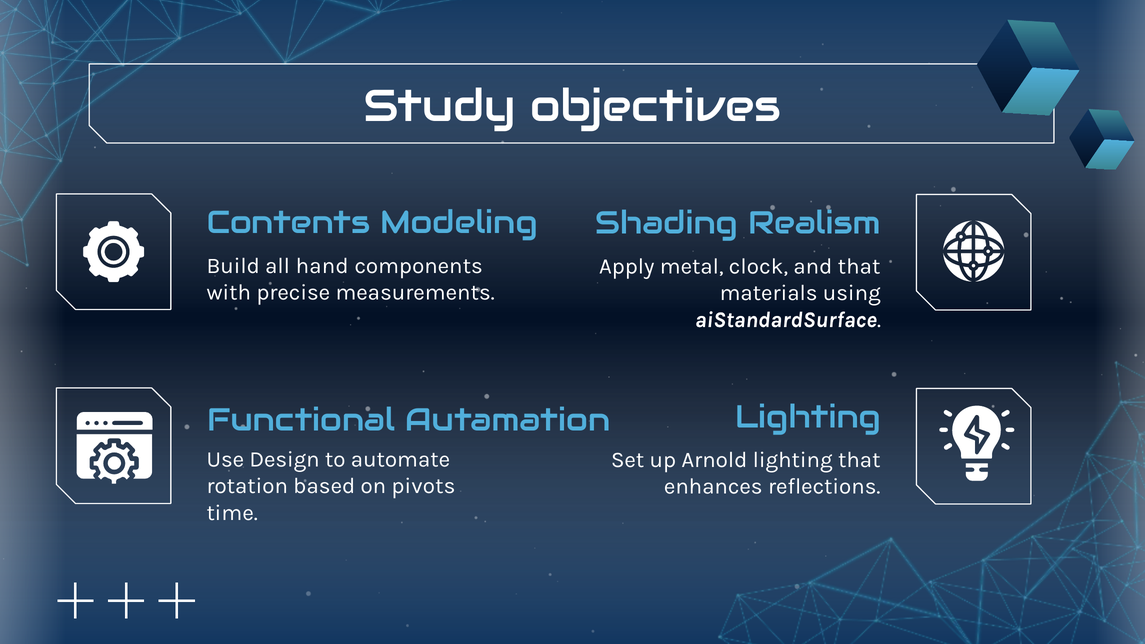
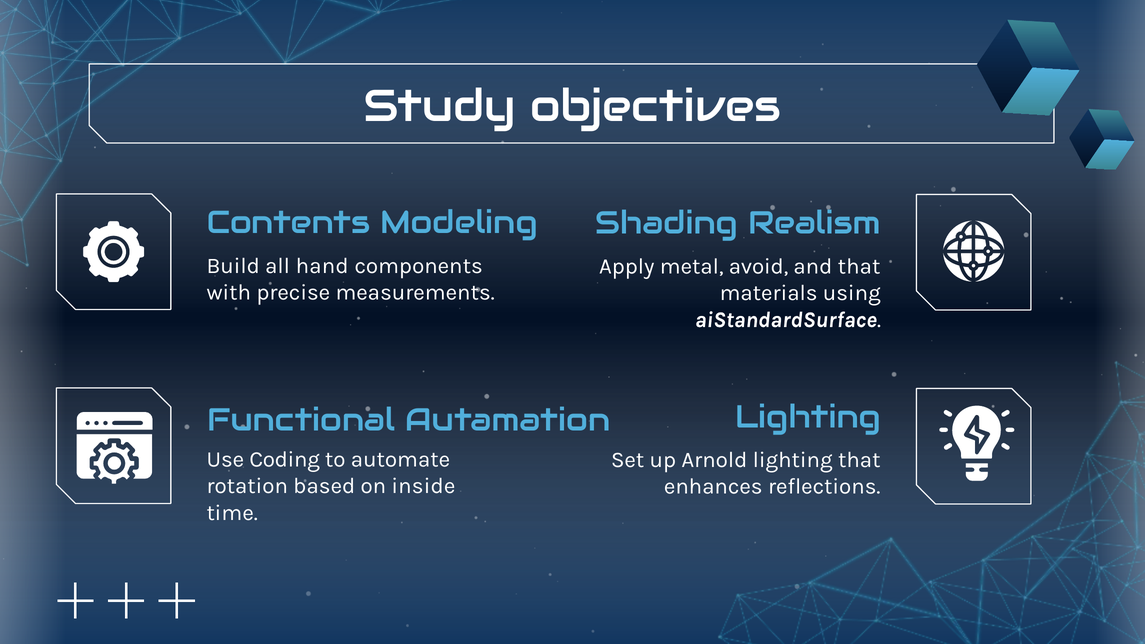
clock: clock -> avoid (759, 266)
Design: Design -> Coding (285, 459)
pivots: pivots -> inside (423, 486)
